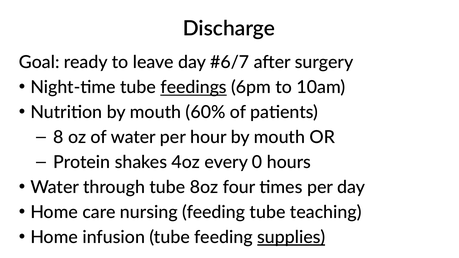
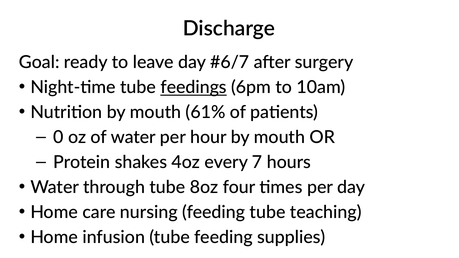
60%: 60% -> 61% (205, 112)
8: 8 -> 0 (58, 138)
0: 0 -> 7 (257, 163)
supplies underline: present -> none (291, 238)
